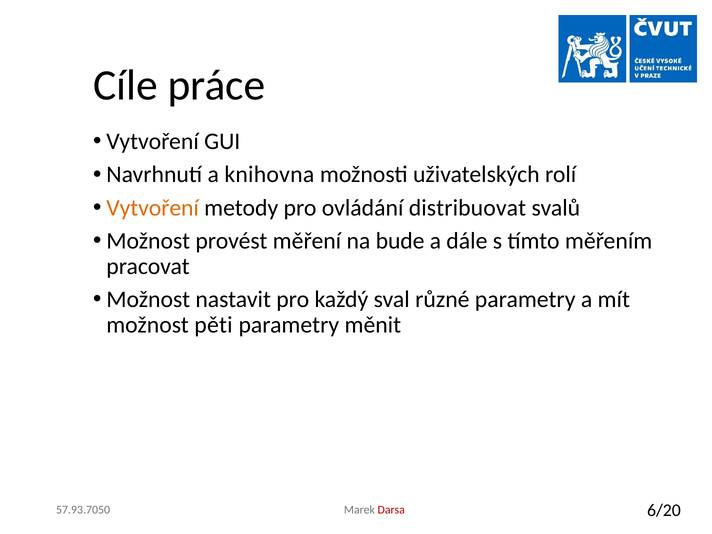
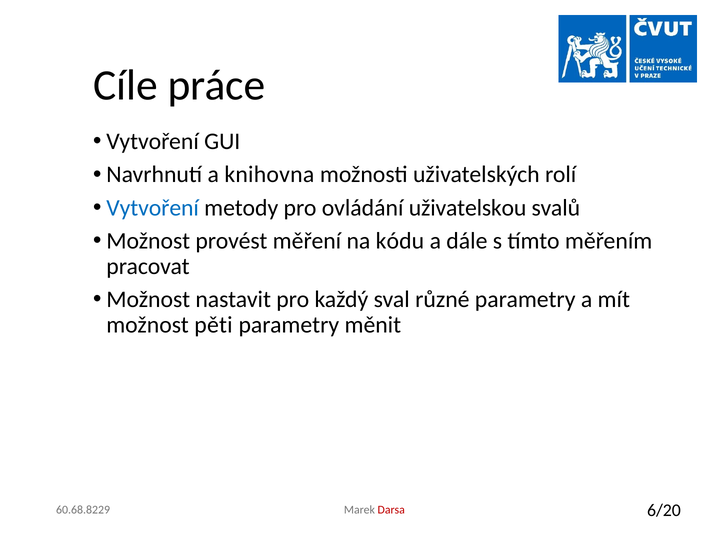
Vytvoření colour: orange -> blue (153, 208)
distribuovat: distribuovat -> uživatelskou (468, 208)
bude: bude -> kódu (400, 241)
57.93.7050: 57.93.7050 -> 60.68.8229 (83, 510)
